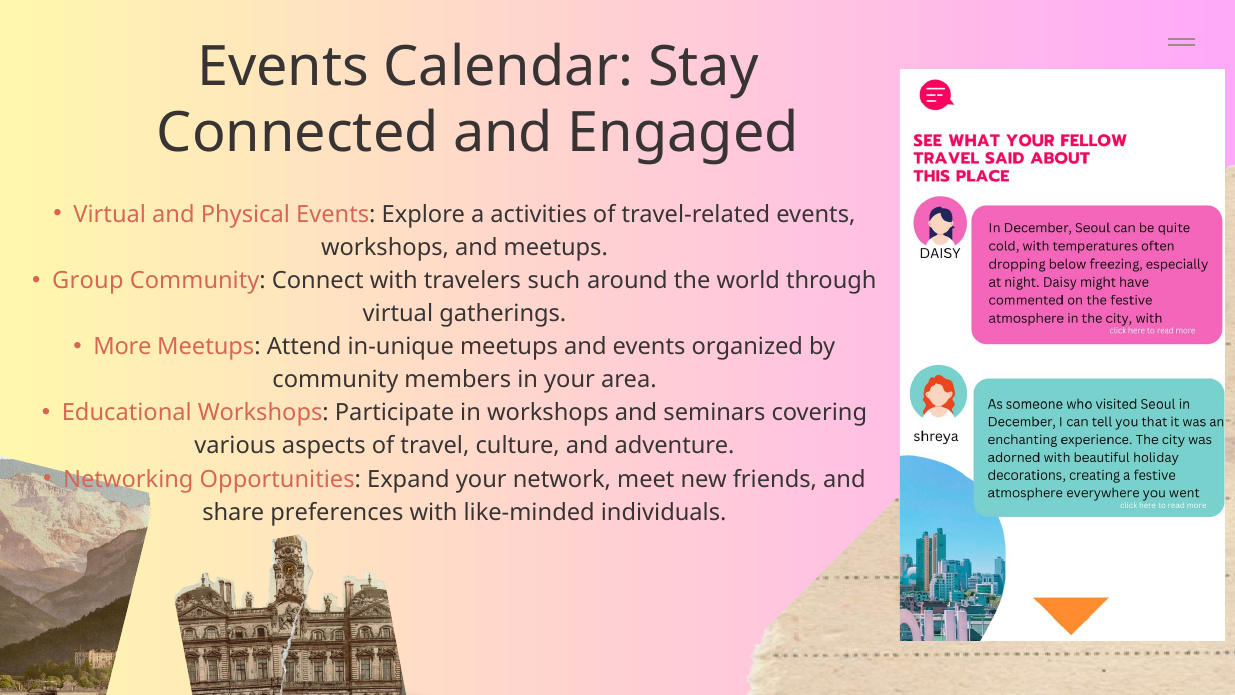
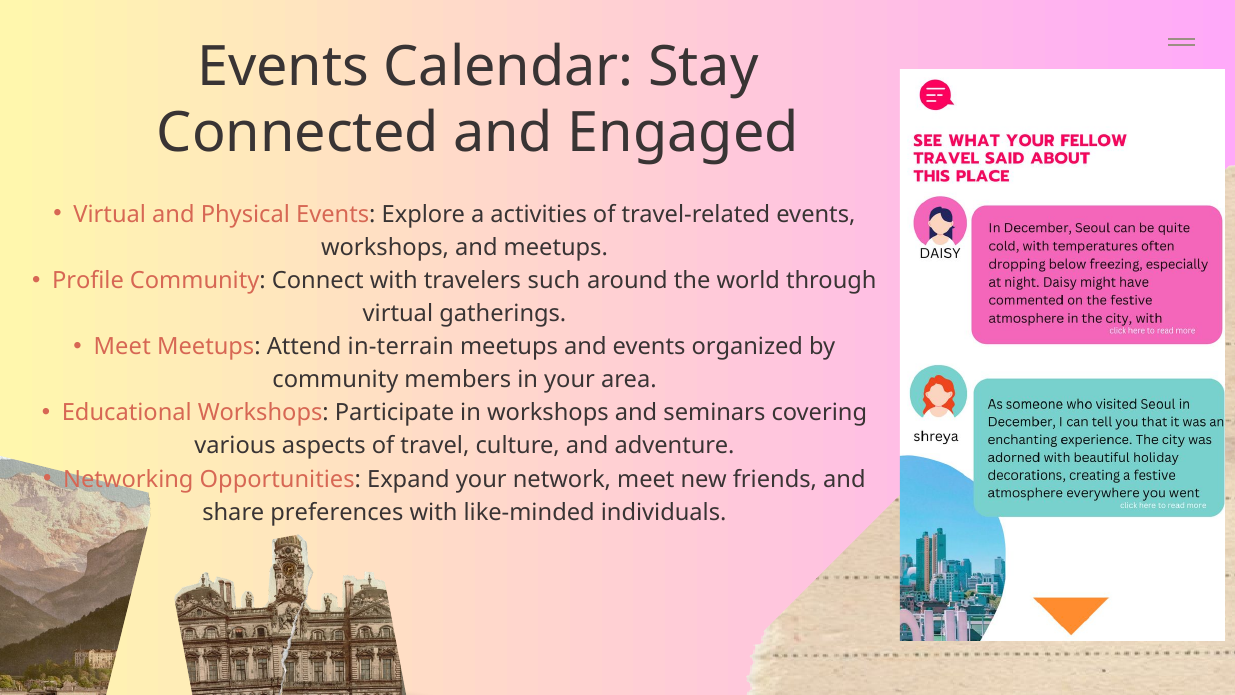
Group: Group -> Profile (88, 280)
More: More -> Meet (122, 347)
in-unique: in-unique -> in-terrain (401, 347)
